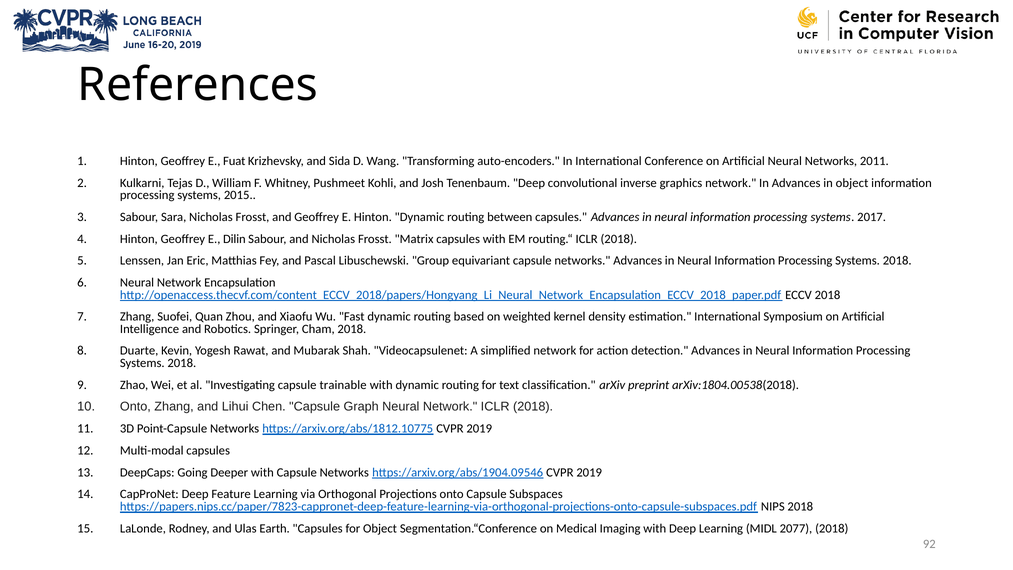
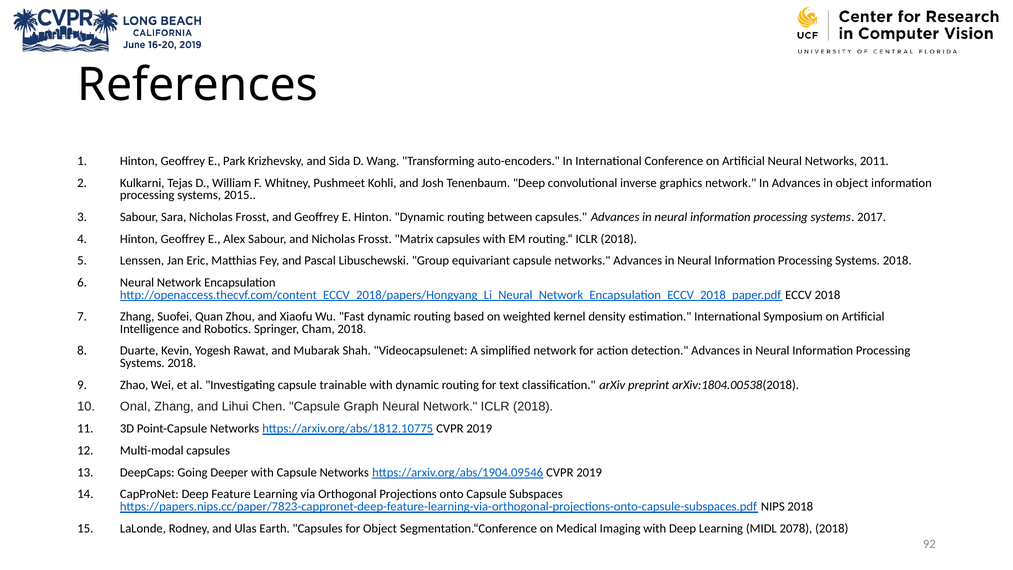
Fuat: Fuat -> Park (234, 161)
Dilin: Dilin -> Alex (234, 239)
Onto: Onto -> Onal (135, 407)
2077: 2077 -> 2078 (796, 528)
